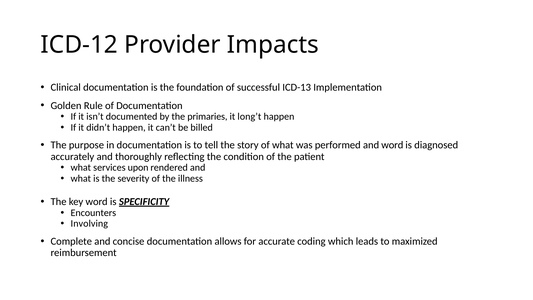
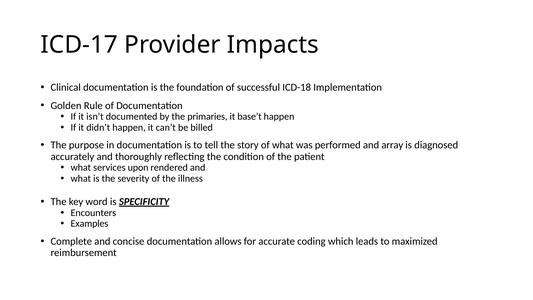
ICD-12: ICD-12 -> ICD-17 (79, 45)
ICD-13: ICD-13 -> ICD-18 (297, 87)
long’t: long’t -> base’t (249, 117)
and word: word -> array (392, 145)
Involving: Involving -> Examples (89, 224)
